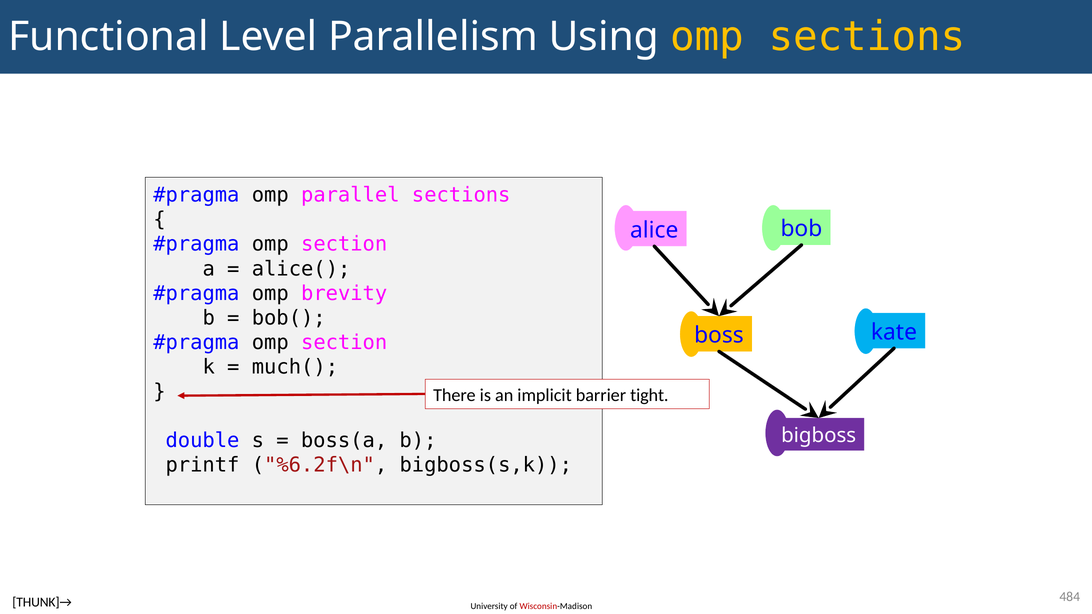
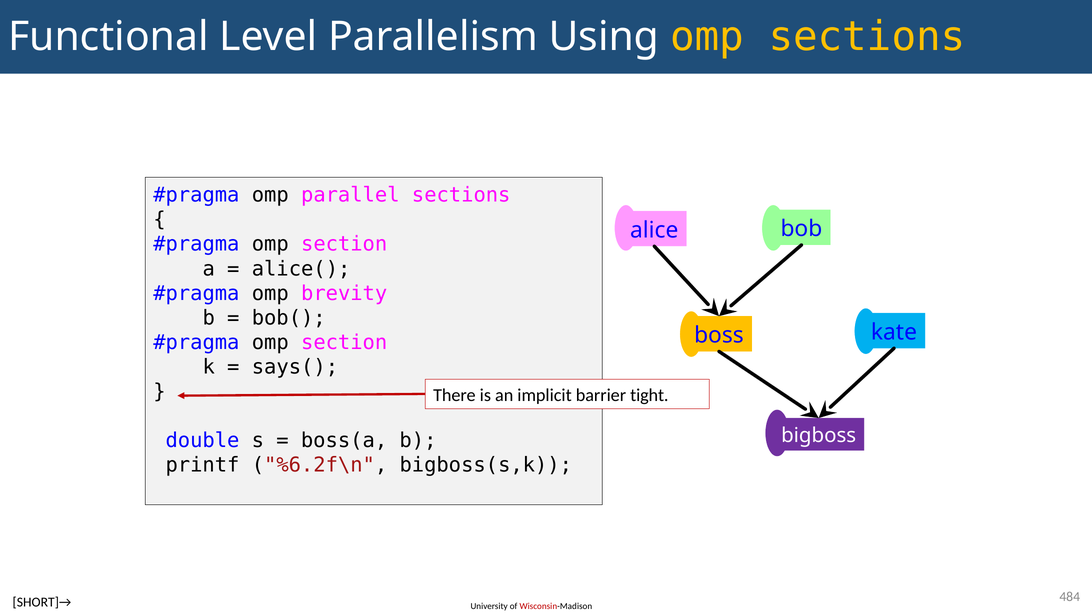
much(: much( -> says( (295, 367)
THUNK]→: THUNK]→ -> SHORT]→ (42, 603)
